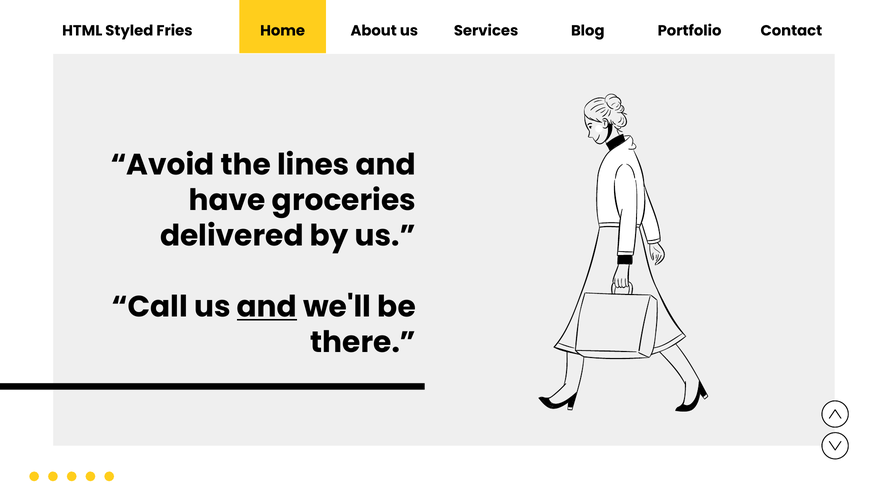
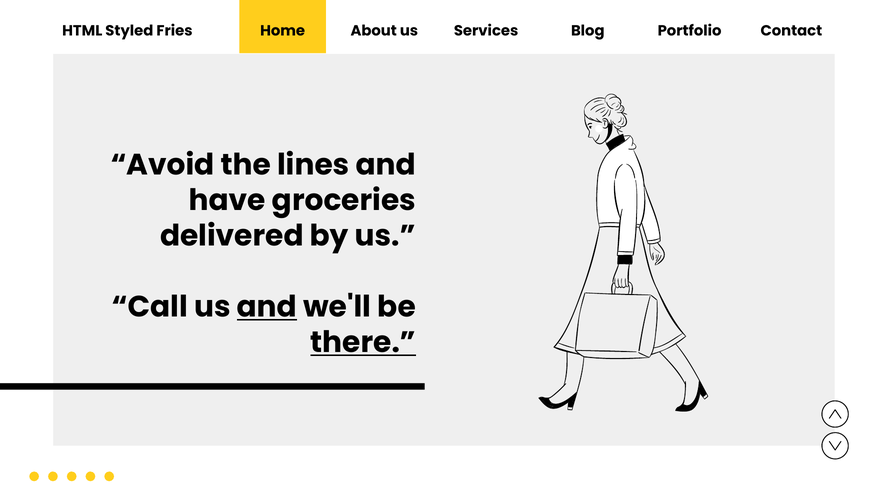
there underline: none -> present (363, 343)
